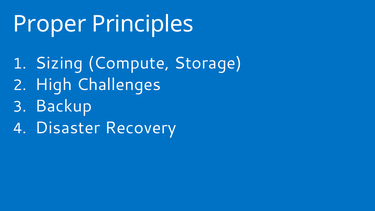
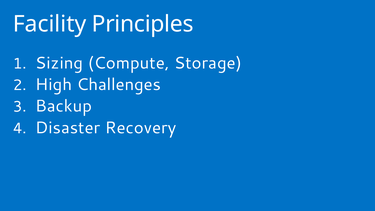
Proper: Proper -> Facility (50, 24)
